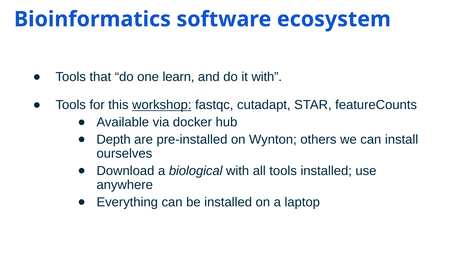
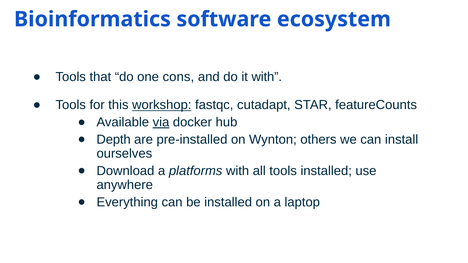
learn: learn -> cons (178, 77)
via underline: none -> present (161, 122)
biological: biological -> platforms (196, 171)
